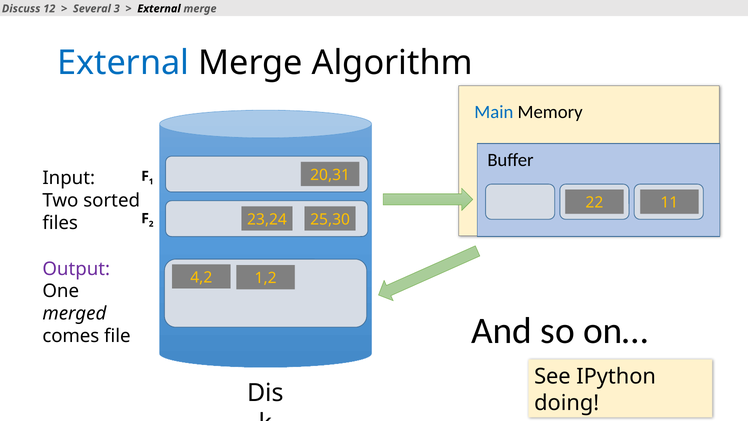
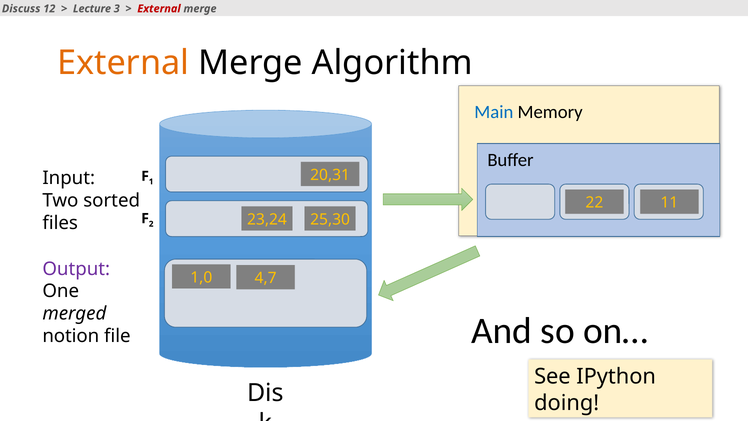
Several: Several -> Lecture (92, 9)
External colour: black -> red (159, 9)
External colour: blue -> orange (123, 63)
4,2: 4,2 -> 1,0 (201, 277)
1,2: 1,2 -> 4,7 (266, 278)
comes: comes -> notion (71, 336)
